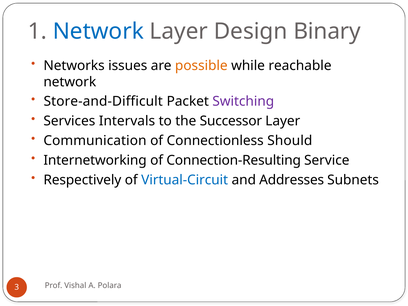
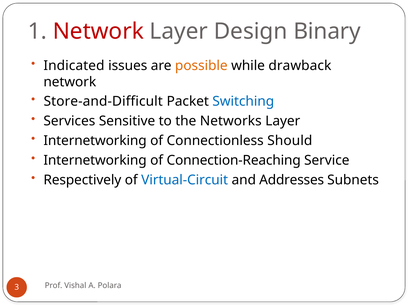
Network colour: blue -> red (98, 31)
Networks: Networks -> Indicated (74, 66)
reachable: reachable -> drawback (300, 66)
Switching colour: purple -> blue (243, 101)
Intervals: Intervals -> Sensitive (127, 121)
Successor: Successor -> Networks (231, 121)
Communication: Communication -> Internetworking (95, 141)
Connection-Resulting: Connection-Resulting -> Connection-Reaching (234, 160)
